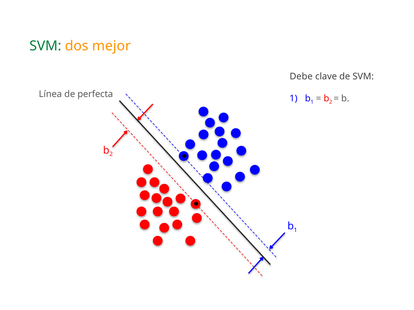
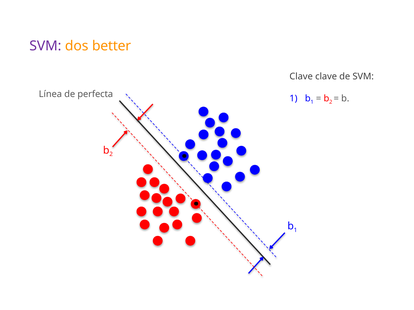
SVM colour: green -> purple (45, 46)
mejor: mejor -> better (112, 46)
Debe: Debe -> Clave (301, 77)
